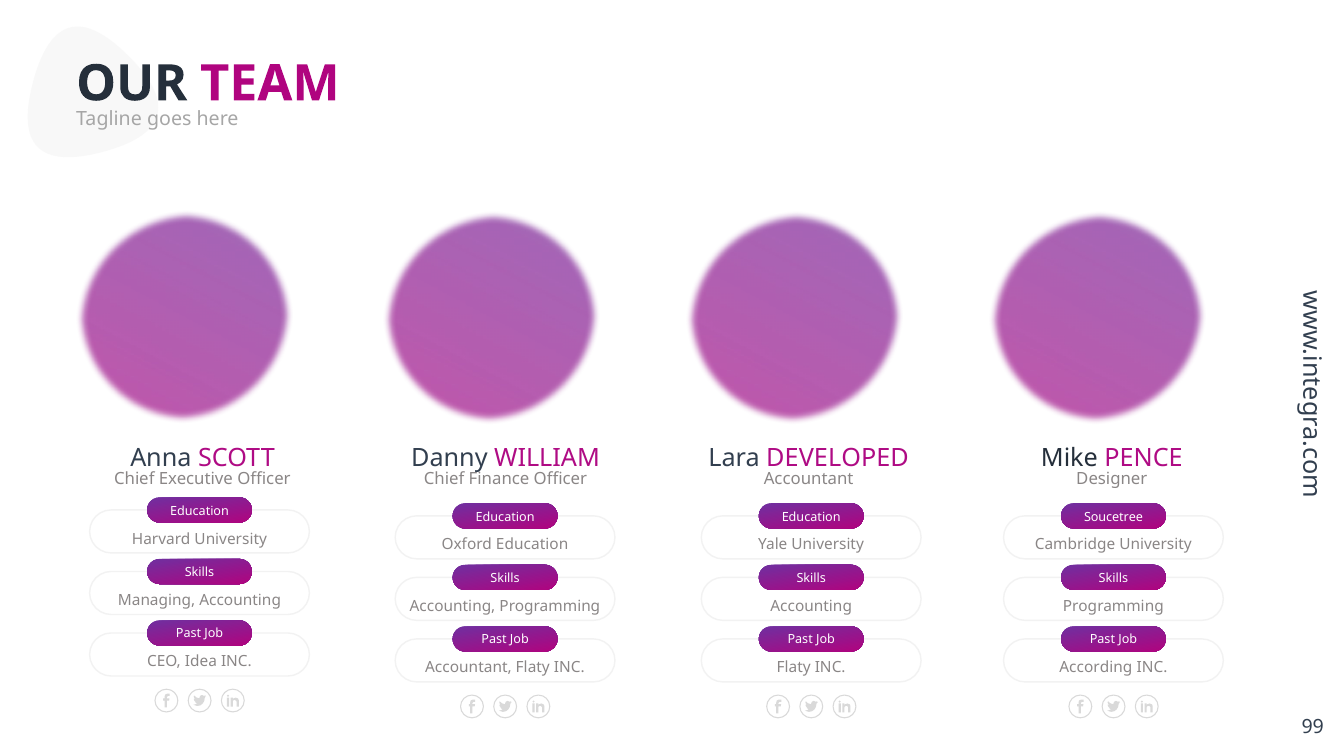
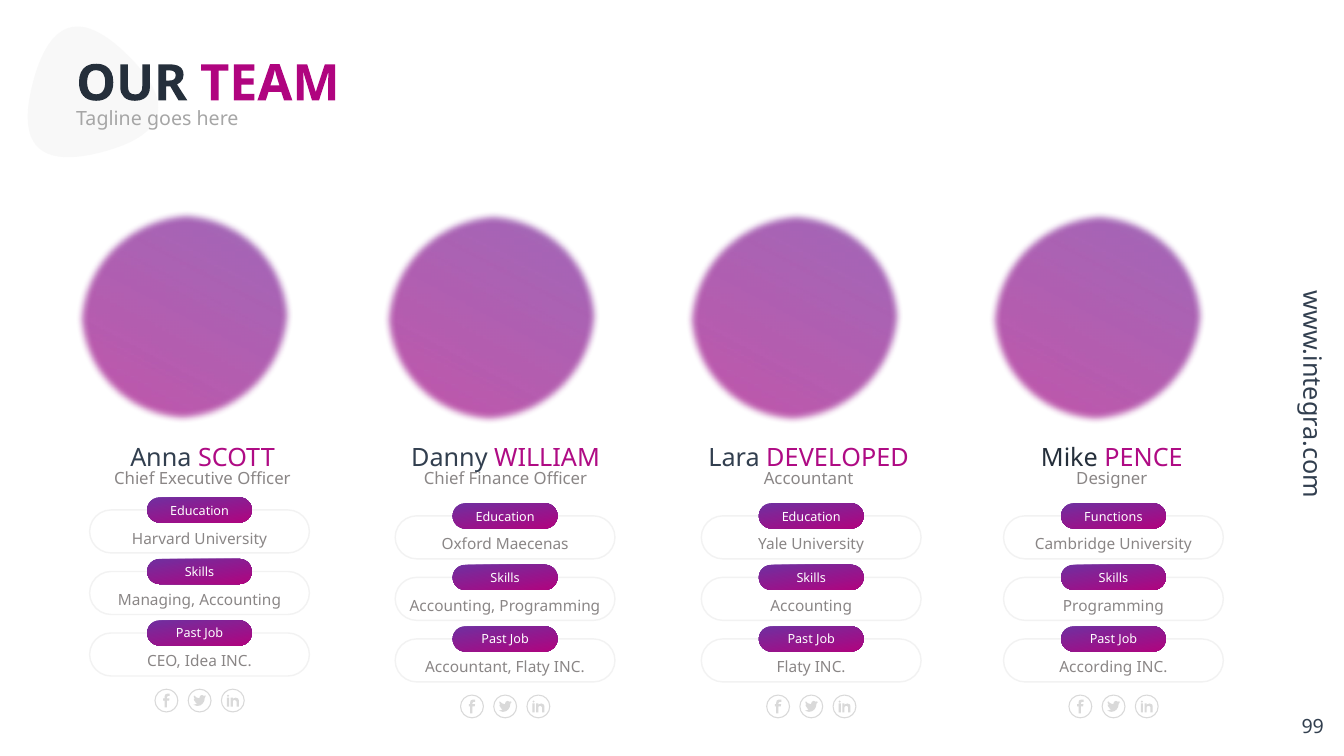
Soucetree: Soucetree -> Functions (1113, 517)
Oxford Education: Education -> Maecenas (532, 545)
